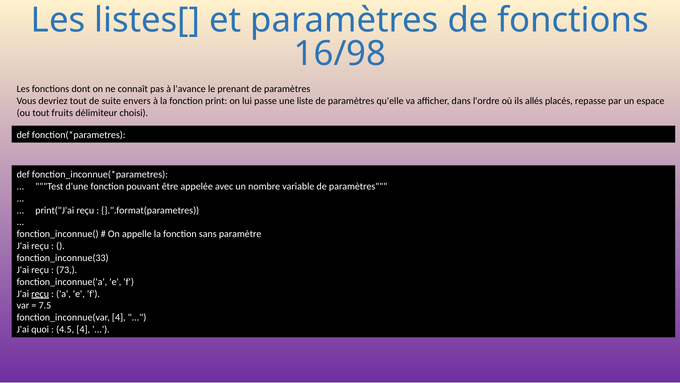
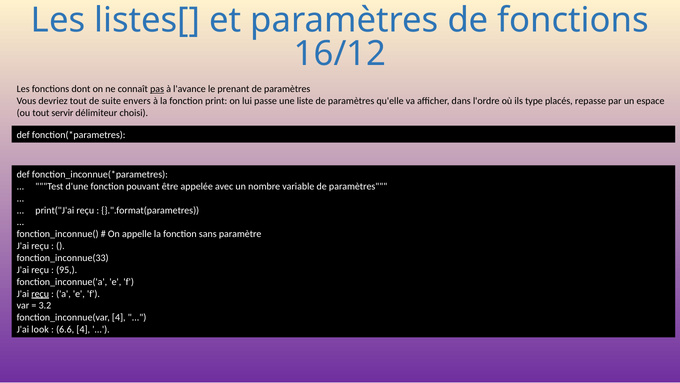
16/98: 16/98 -> 16/12 (340, 54)
pas underline: none -> present (157, 89)
allés: allés -> type (534, 101)
fruits: fruits -> servir (62, 113)
73: 73 -> 95 (67, 270)
7.5: 7.5 -> 3.2 (45, 305)
quoi: quoi -> look (40, 329)
4.5: 4.5 -> 6.6 (65, 329)
